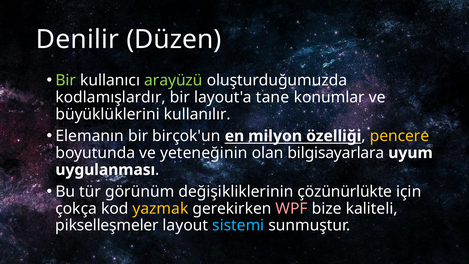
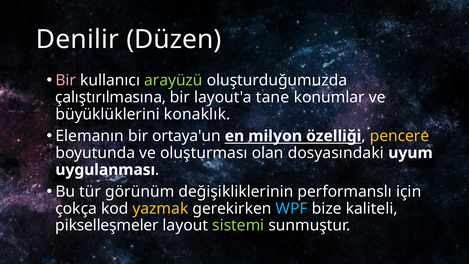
Bir colour: light green -> pink (66, 80)
kodlamışlardır: kodlamışlardır -> çalıştırılmasına (111, 97)
kullanılır: kullanılır -> konaklık (197, 114)
birçok'un: birçok'un -> ortaya'un (186, 136)
yeteneğinin: yeteneğinin -> oluşturması (204, 153)
bilgisayarlara: bilgisayarlara -> dosyasındaki (336, 153)
çözünürlükte: çözünürlükte -> performanslı (345, 191)
WPF colour: pink -> light blue (292, 208)
sistemi colour: light blue -> light green (238, 225)
